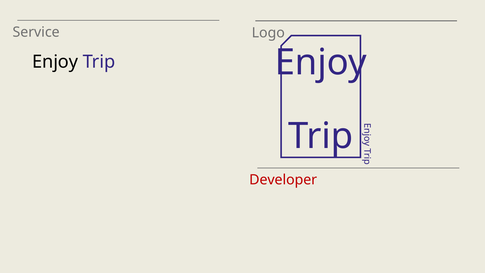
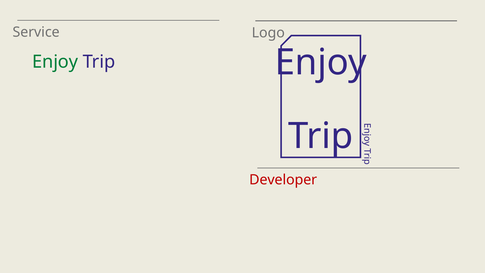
Enjoy colour: black -> green (55, 62)
